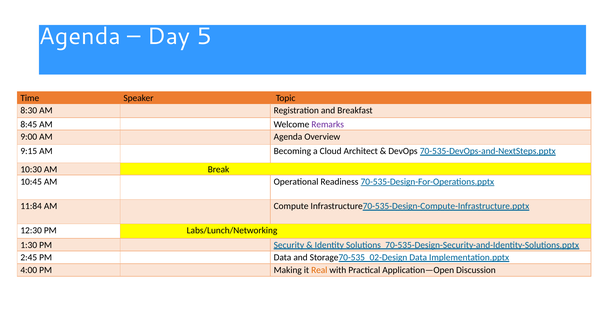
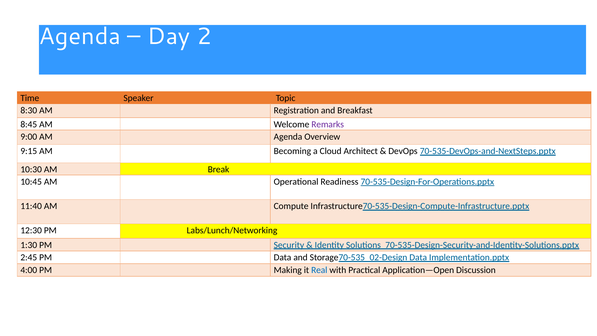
5: 5 -> 2 (204, 36)
11:84: 11:84 -> 11:40 (31, 206)
Real colour: orange -> blue (319, 270)
